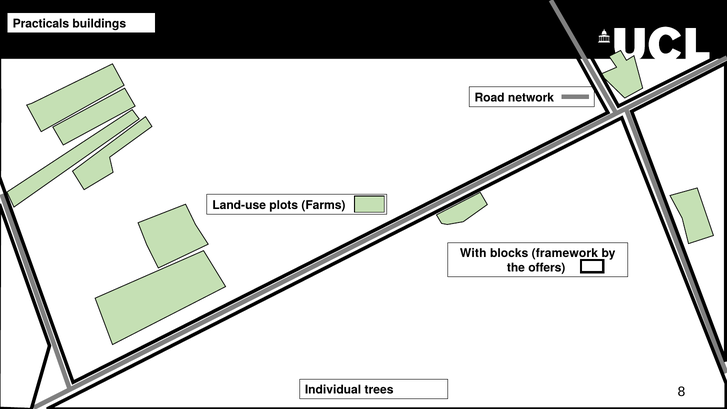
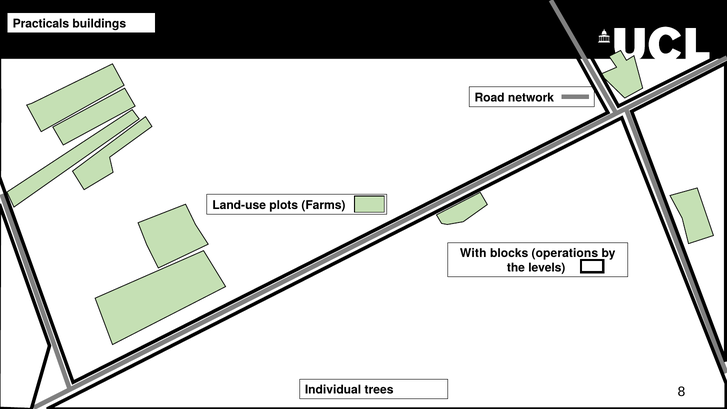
framework: framework -> operations (565, 253)
offers: offers -> levels (547, 268)
